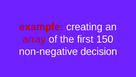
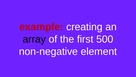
array colour: red -> black (34, 39)
150: 150 -> 500 (105, 39)
decision: decision -> element (99, 51)
